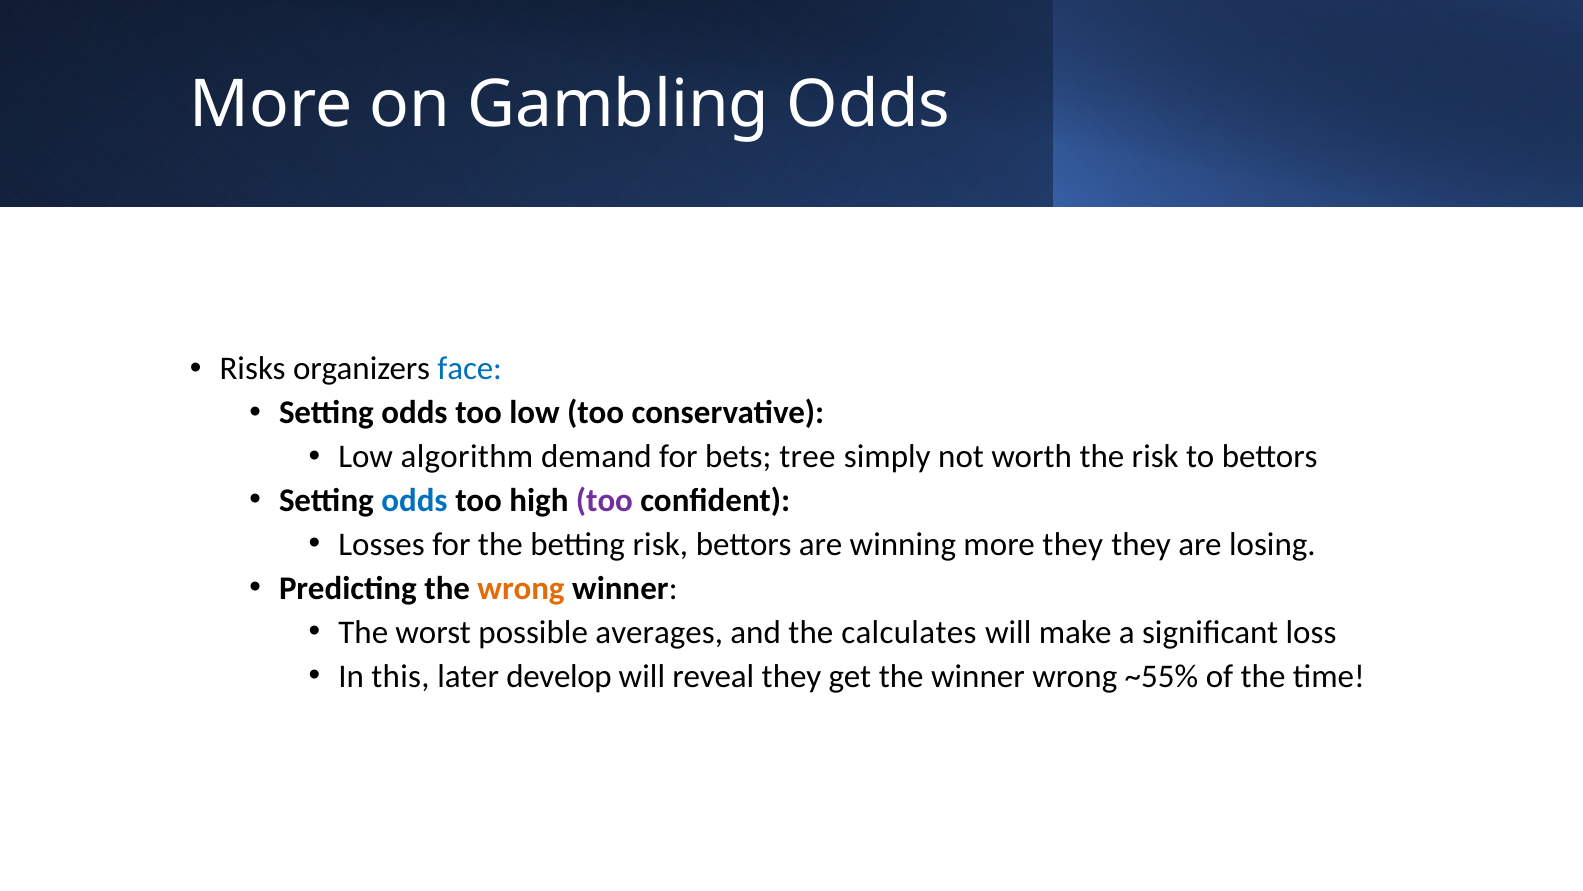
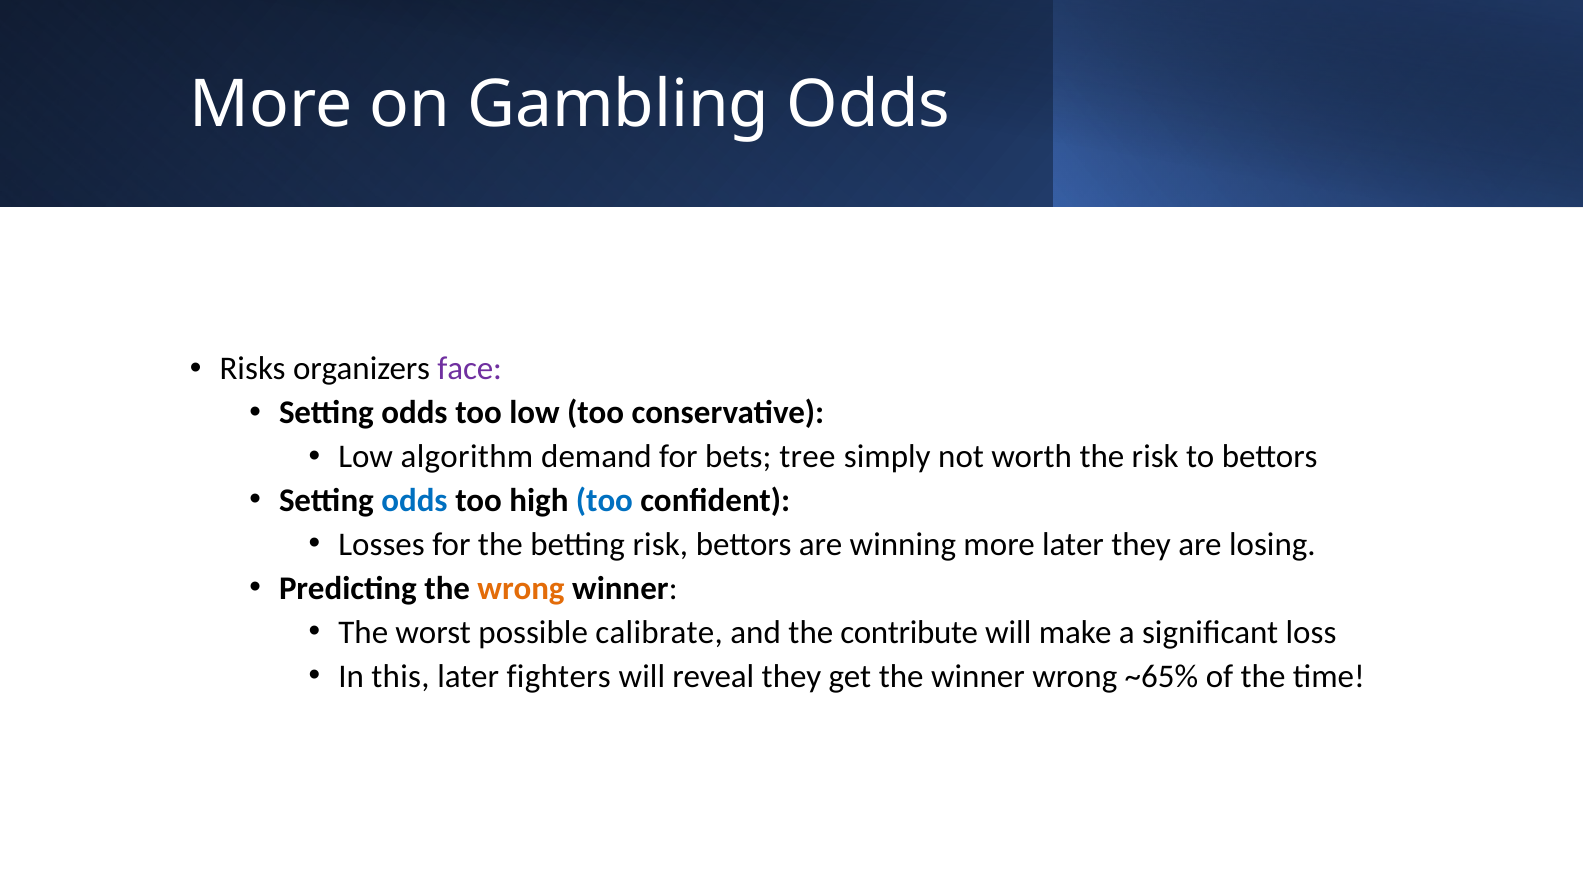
face colour: blue -> purple (470, 368)
too colour: purple -> blue (604, 500)
more they: they -> later (1073, 544)
averages: averages -> calibrate (659, 632)
calculates: calculates -> contribute (909, 632)
develop: develop -> fighters (559, 676)
~55%: ~55% -> ~65% (1161, 676)
